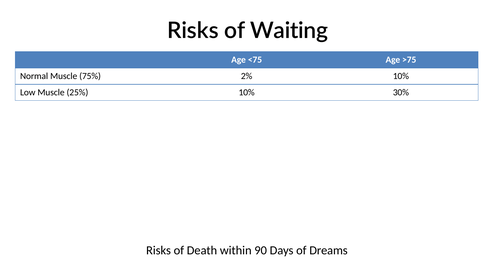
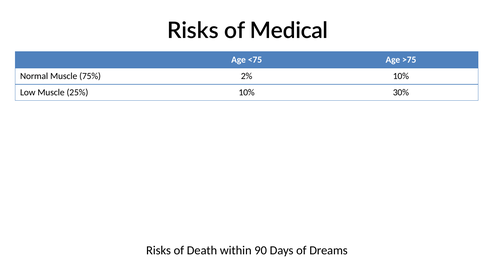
Waiting: Waiting -> Medical (289, 31)
